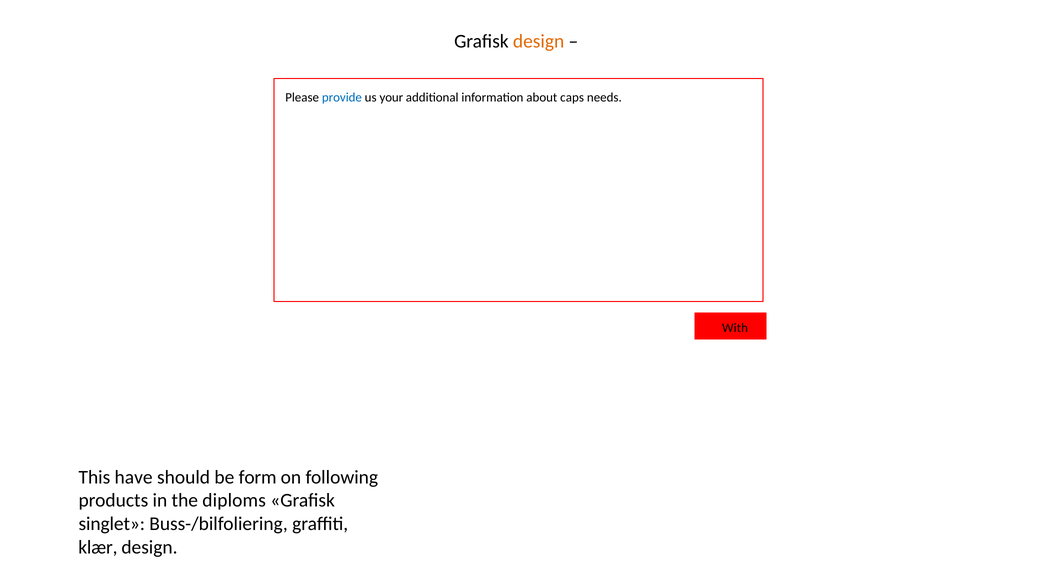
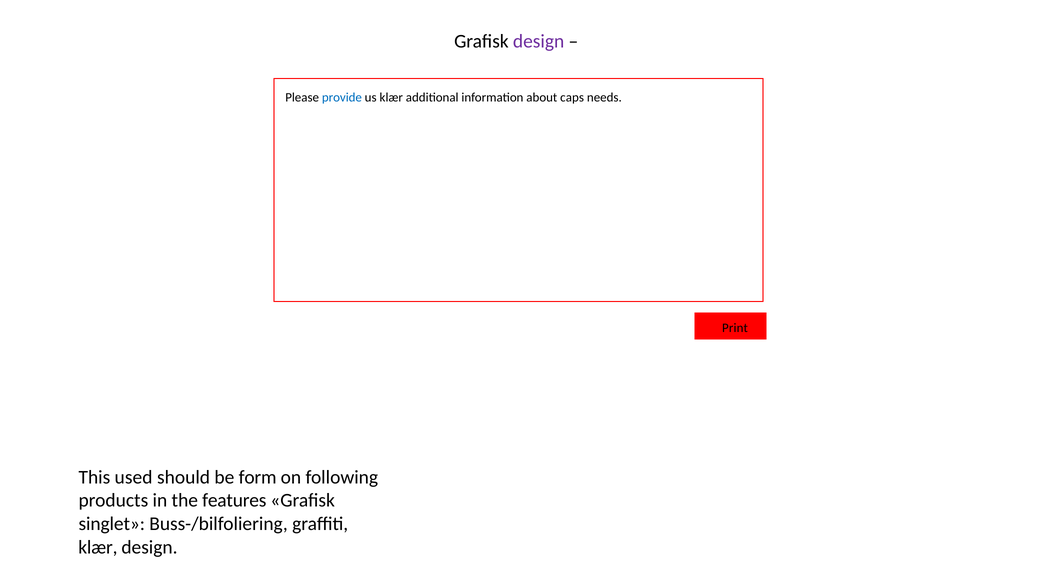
design colour: orange -> purple (539, 42)
us your: your -> klær (391, 98)
With: With -> Print (735, 328)
have: have -> used (134, 477)
the diploms: diploms -> features (234, 501)
